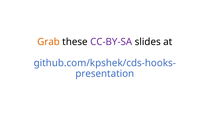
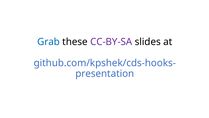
Grab colour: orange -> blue (49, 42)
